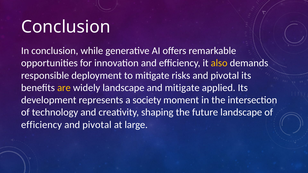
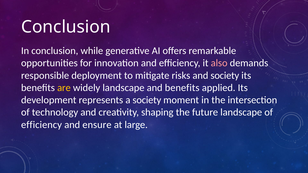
also colour: yellow -> pink (219, 63)
risks and pivotal: pivotal -> society (225, 76)
and mitigate: mitigate -> benefits (182, 88)
pivotal: pivotal -> ensure (97, 125)
